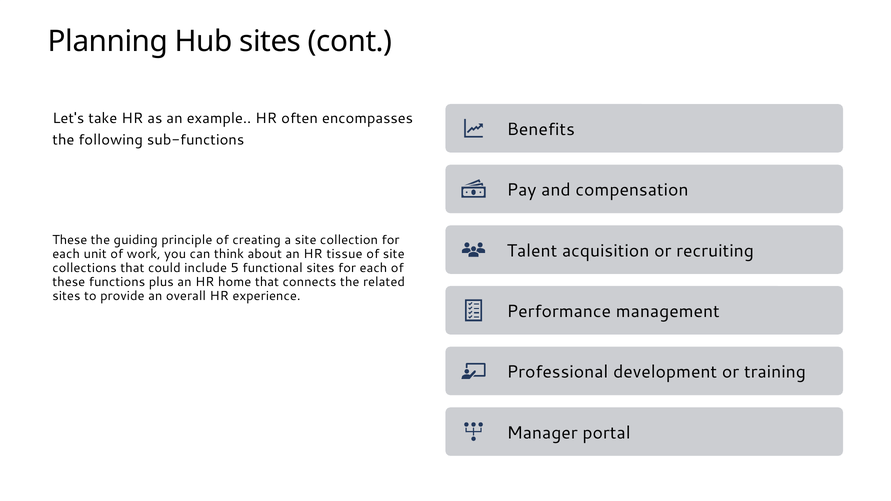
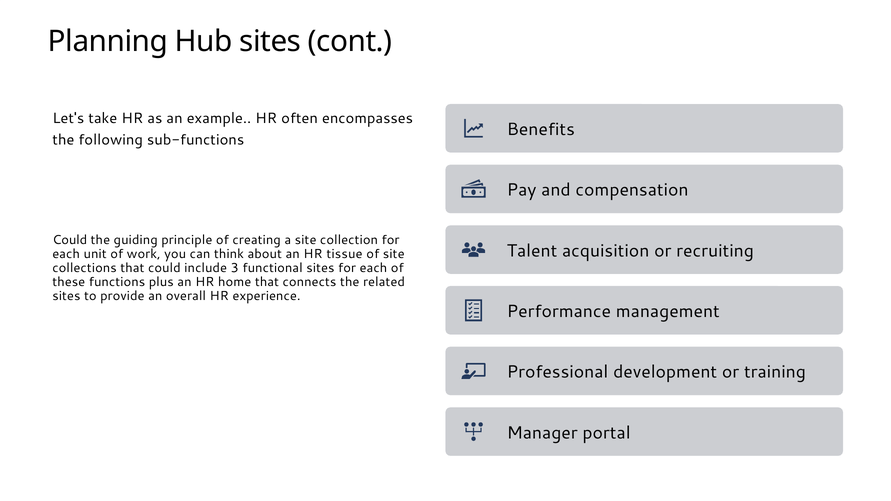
These: These -> Could (70, 240)
5: 5 -> 3 (235, 268)
